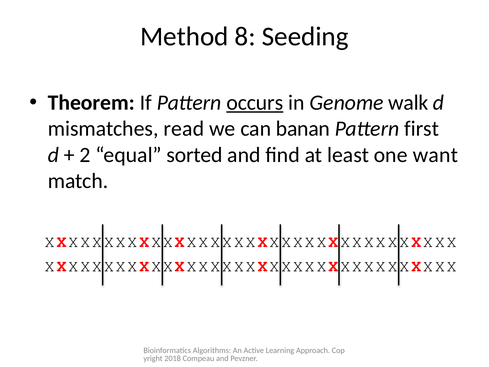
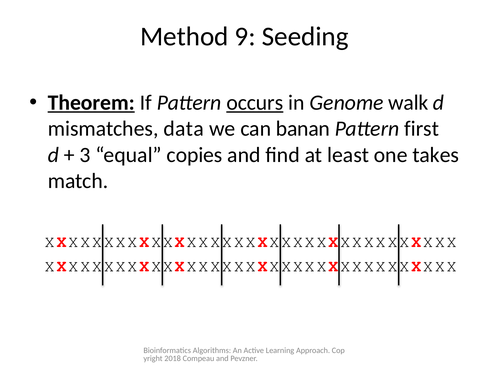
8: 8 -> 9 (245, 37)
Theorem underline: none -> present (91, 103)
read: read -> data (184, 129)
2: 2 -> 3 (85, 155)
sorted: sorted -> copies (195, 155)
want: want -> takes (436, 155)
